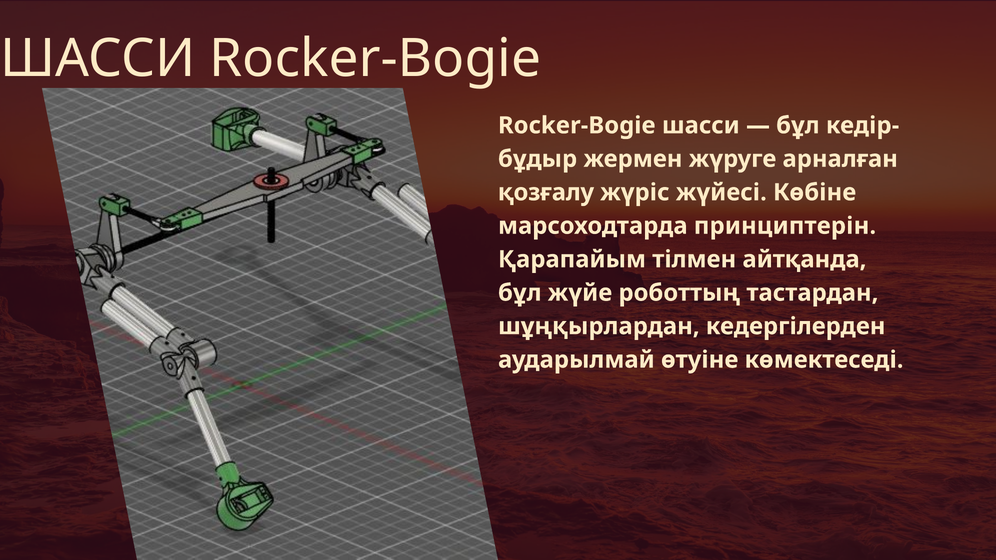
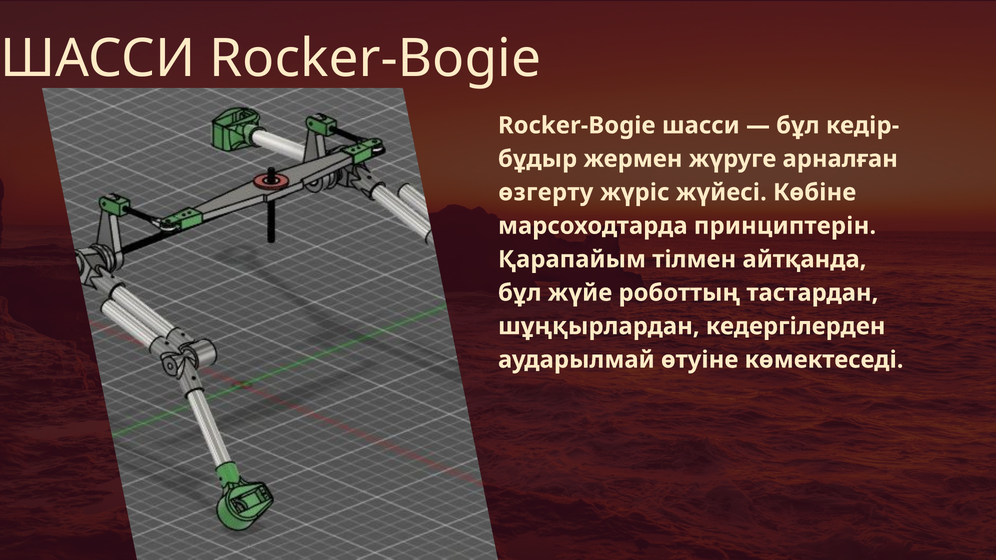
қозғалу: қозғалу -> өзгерту (546, 192)
